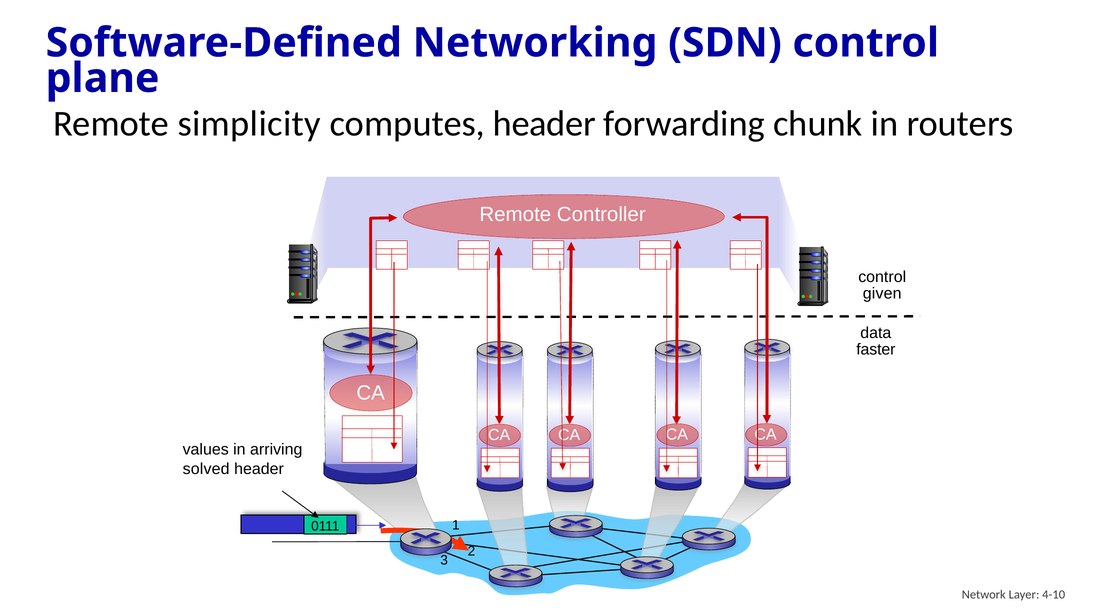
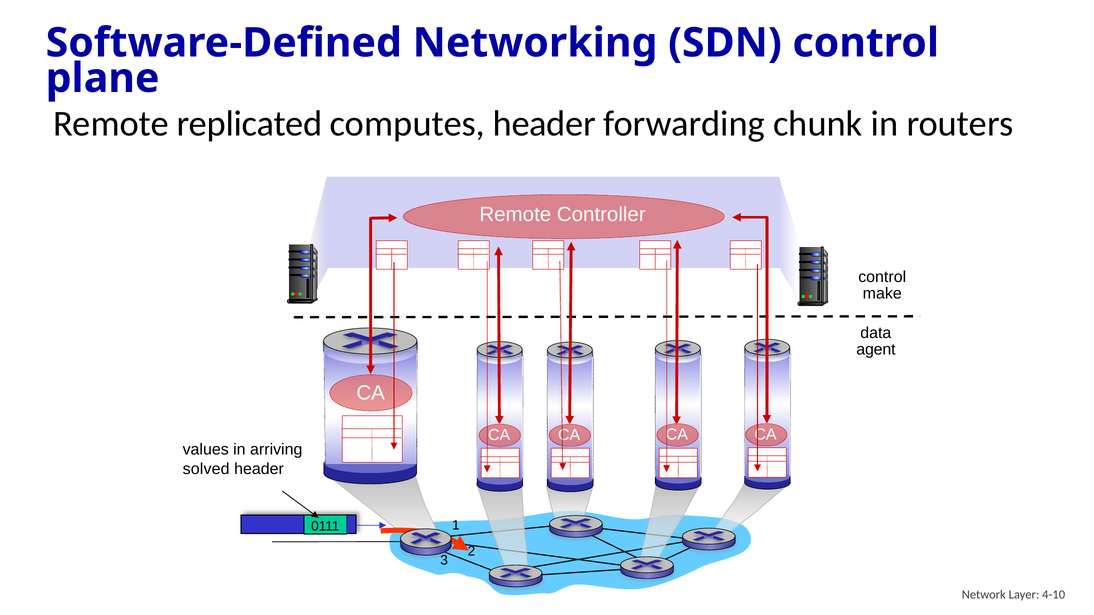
simplicity: simplicity -> replicated (250, 124)
given: given -> make (882, 294)
faster: faster -> agent (876, 350)
